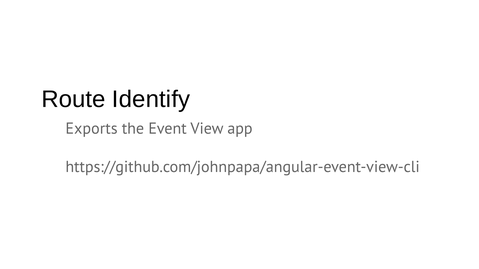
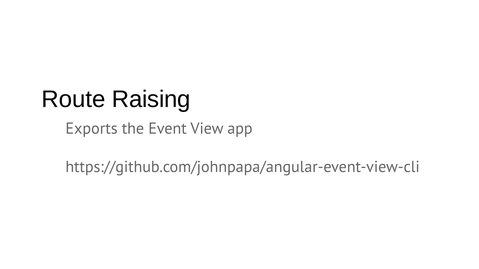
Identify: Identify -> Raising (151, 100)
